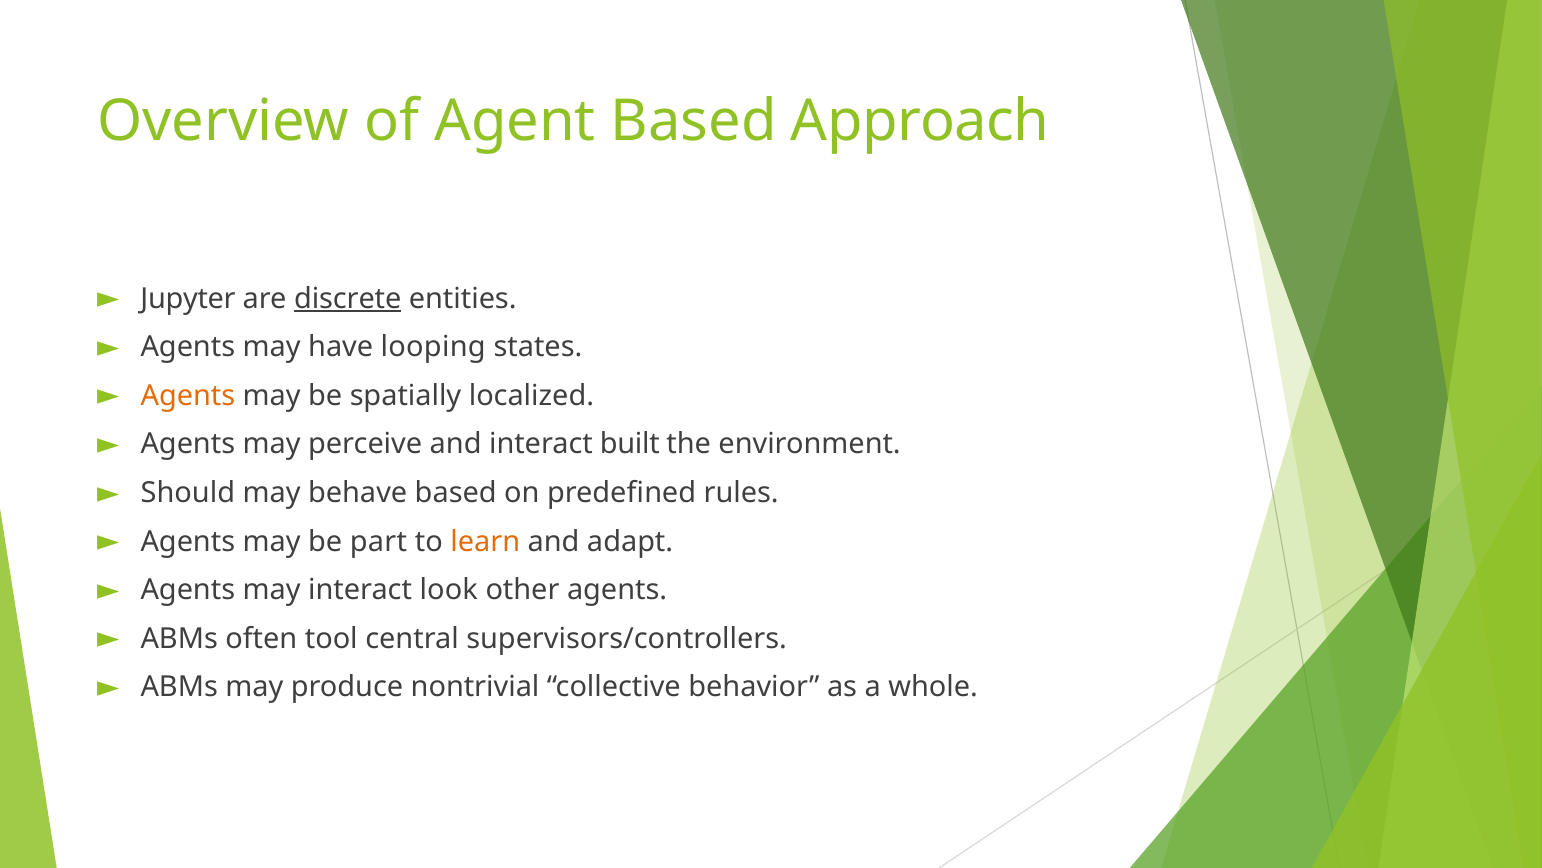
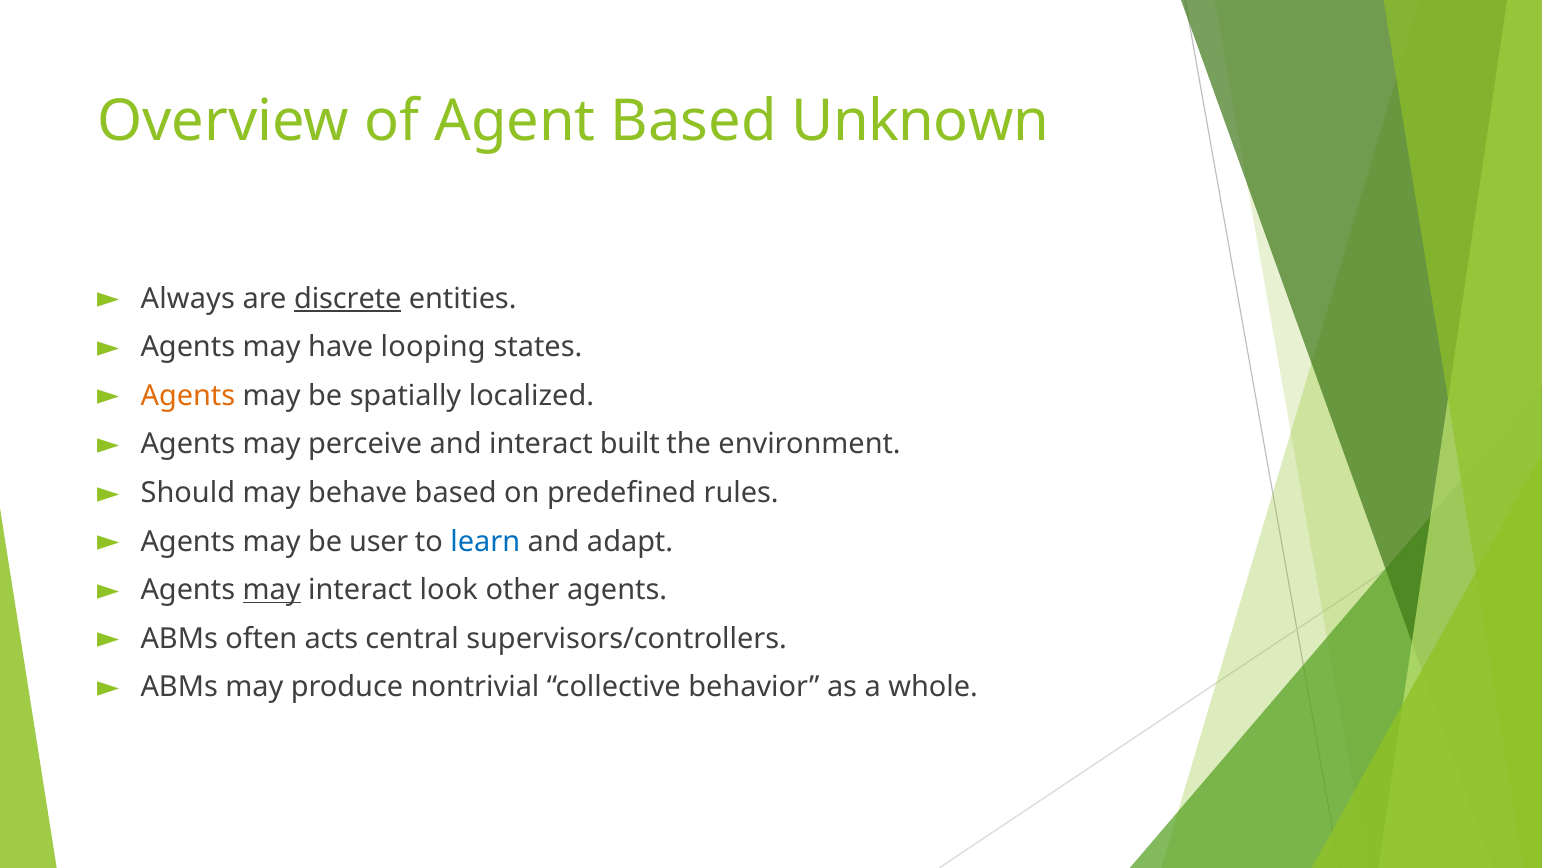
Approach: Approach -> Unknown (920, 122)
Jupyter: Jupyter -> Always (188, 298)
part: part -> user (379, 541)
learn colour: orange -> blue (485, 541)
may underline: none -> present (272, 590)
tool: tool -> acts (331, 638)
